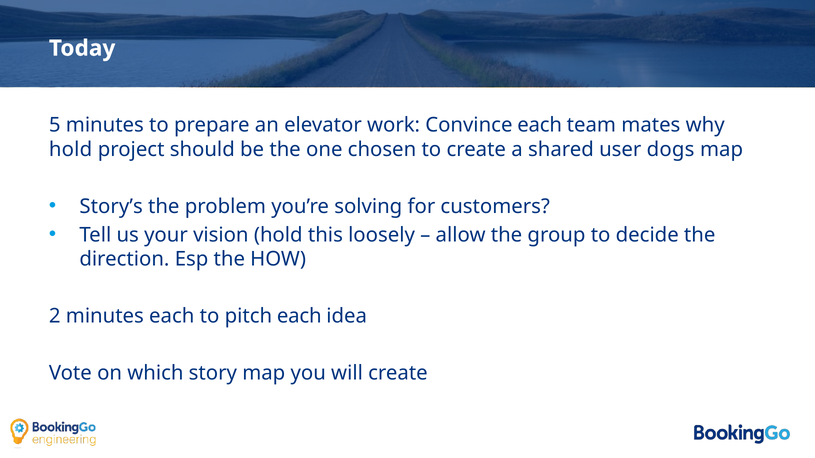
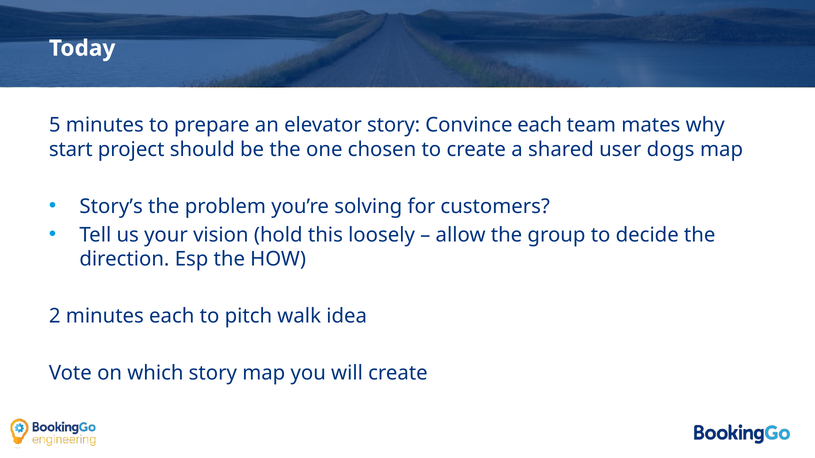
elevator work: work -> story (394, 125)
hold: hold -> start (71, 149)
pitch each: each -> walk (299, 317)
